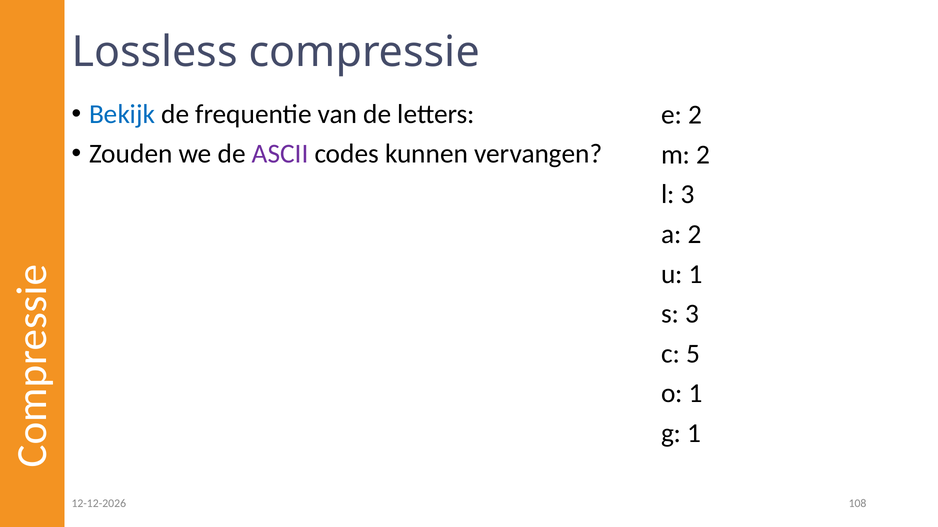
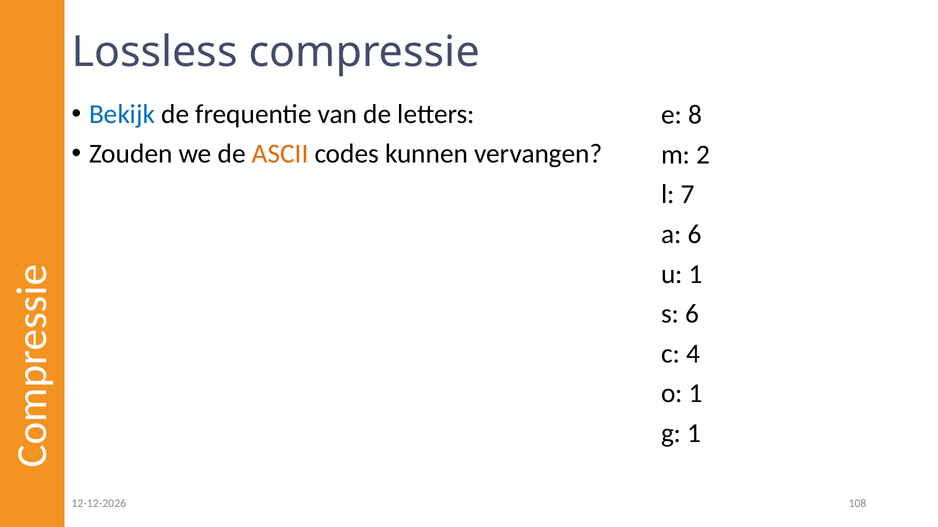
e 2: 2 -> 8 (695, 115)
ASCII colour: purple -> orange (280, 154)
l 3: 3 -> 7 (688, 195)
a 2: 2 -> 6 (695, 234)
s 3: 3 -> 6 (692, 314)
5: 5 -> 4 (693, 354)
